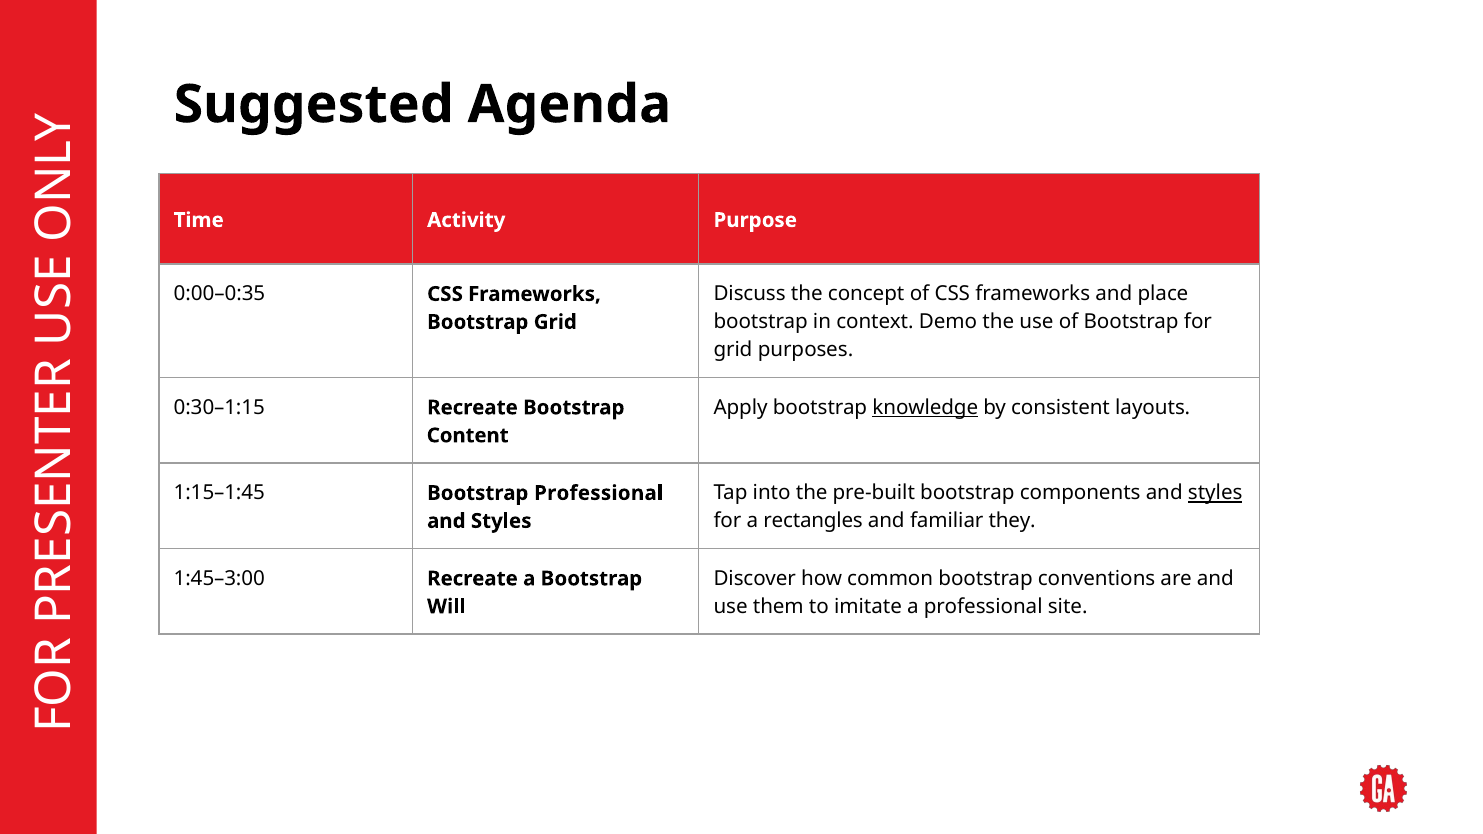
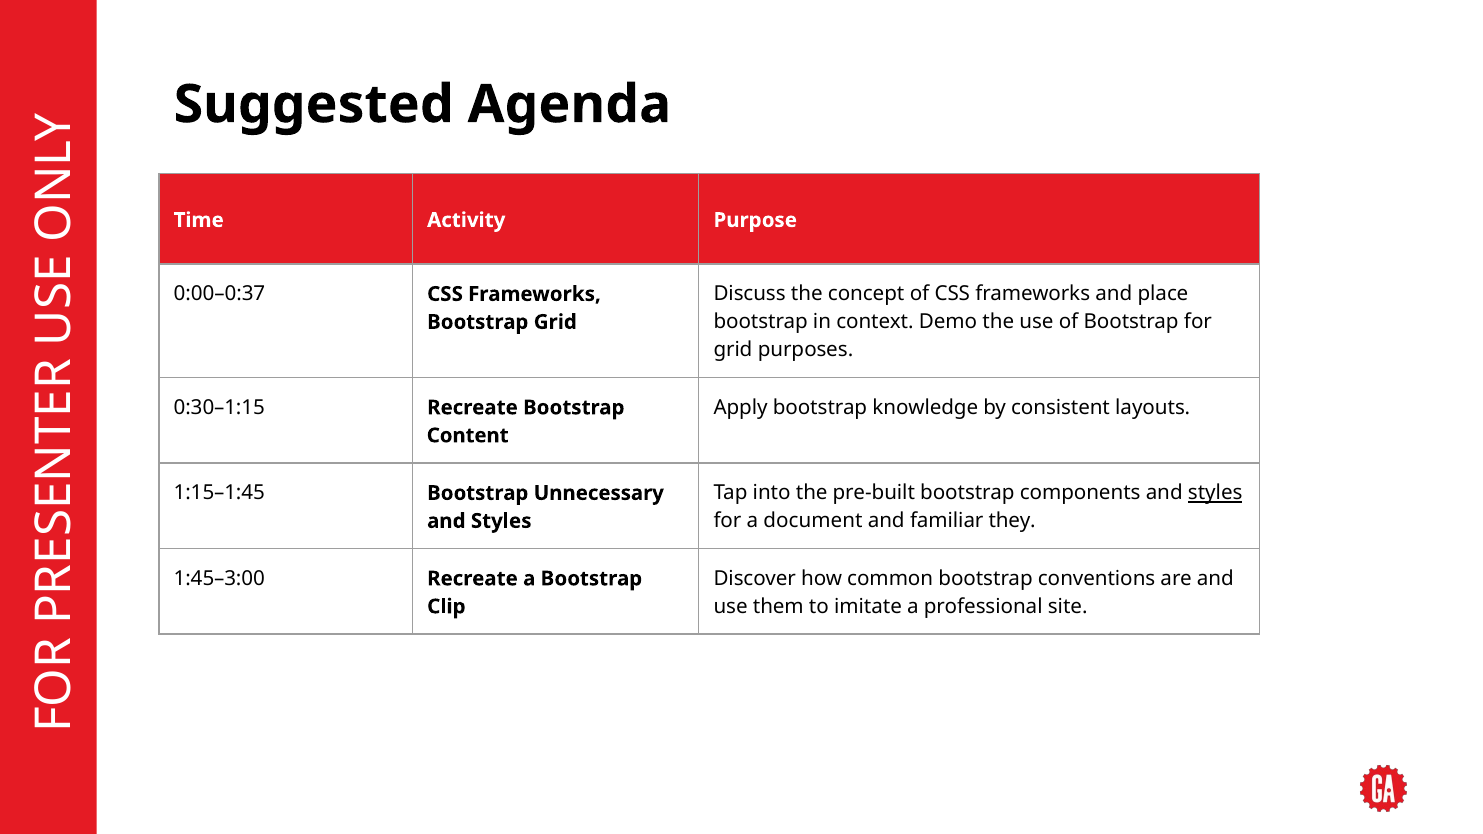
0:00–0:35: 0:00–0:35 -> 0:00–0:37 (219, 294)
knowledge underline: present -> none (925, 408)
Bootstrap Professional: Professional -> Unnecessary (599, 493)
rectangles: rectangles -> document (813, 521)
Will: Will -> Clip (446, 607)
